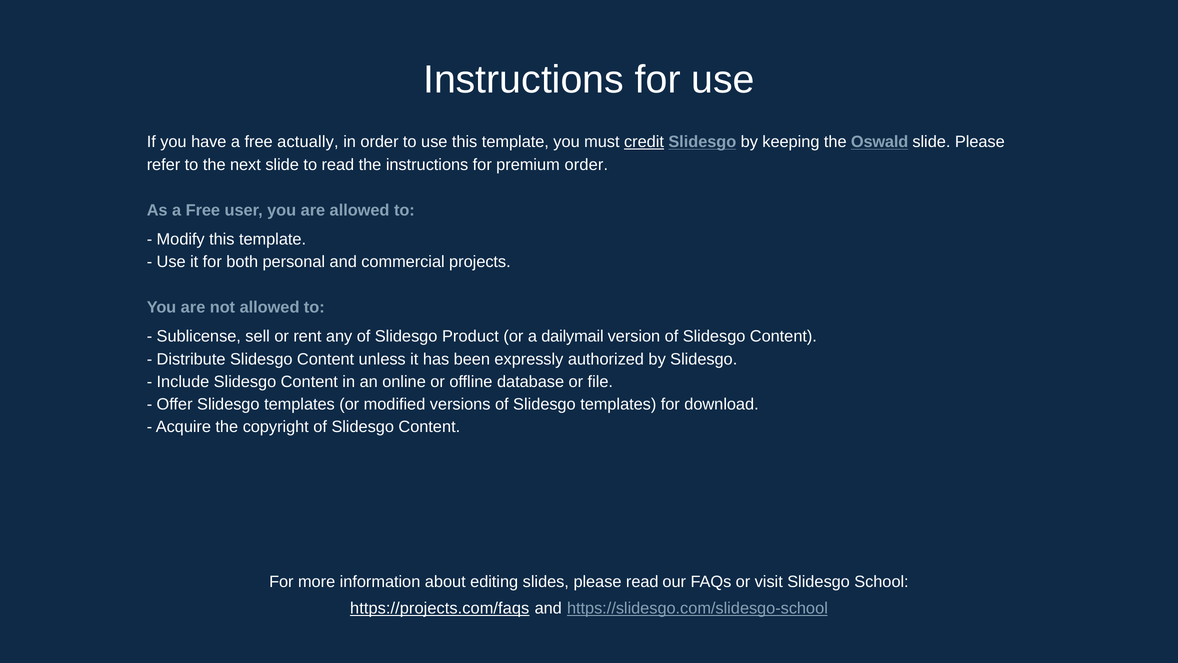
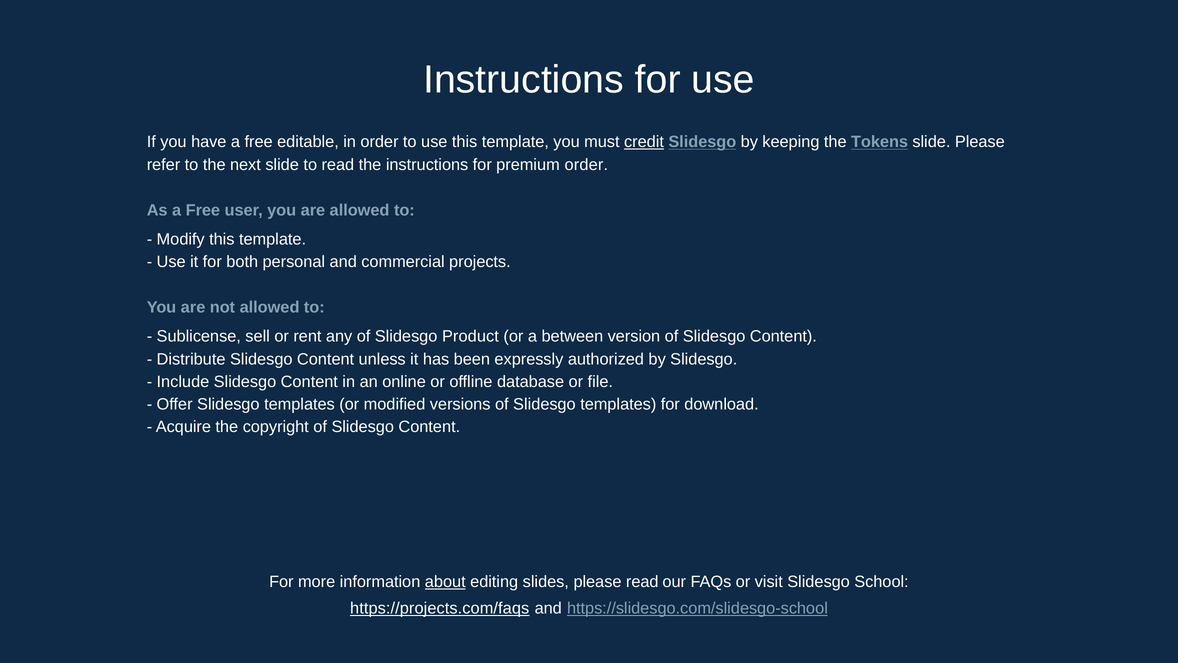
actually: actually -> editable (308, 142)
Oswald: Oswald -> Tokens (880, 142)
dailymail: dailymail -> between (572, 336)
about underline: none -> present (445, 581)
